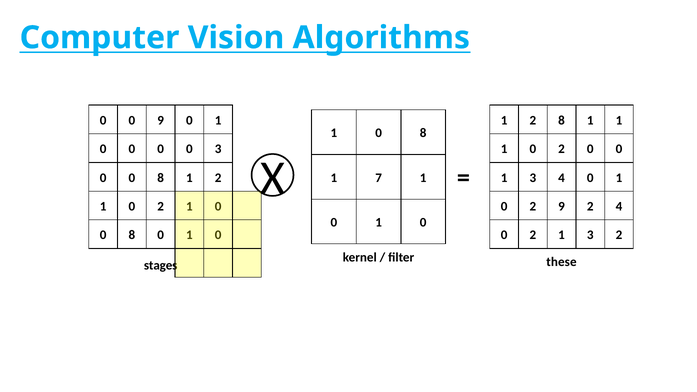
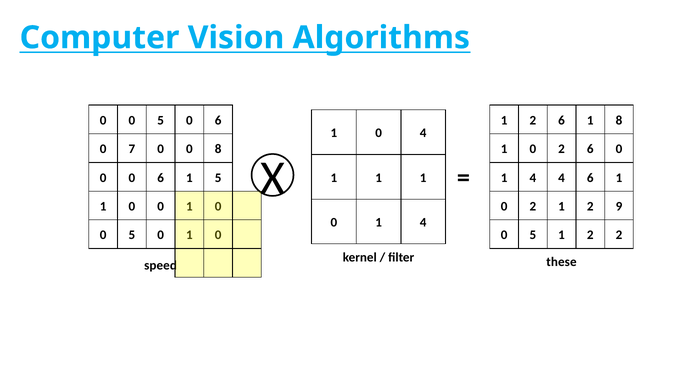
9: 9 -> 5 (161, 120)
1: 1 -> 6 (218, 120)
8: 8 -> 6 (562, 120)
1: 1 -> 8 (619, 120)
1 0 8: 8 -> 4 (423, 133)
0: 0 -> 7 (132, 149)
0 3: 3 -> 8 (218, 149)
0: 0 -> 6 (590, 149)
8: 8 -> 6 (161, 178)
2: 2 -> 5 (218, 178)
7: 7 -> 1 (379, 178)
3: 3 -> 4 (533, 178)
0: 0 -> 6 (590, 178)
2: 2 -> 0 (161, 206)
2 9: 9 -> 1 (562, 206)
2 4: 4 -> 9 (619, 206)
0: 0 -> 4 (423, 222)
8: 8 -> 5 (132, 235)
2: 2 -> 5 (533, 235)
3: 3 -> 2 (590, 235)
stages: stages -> speed (161, 266)
